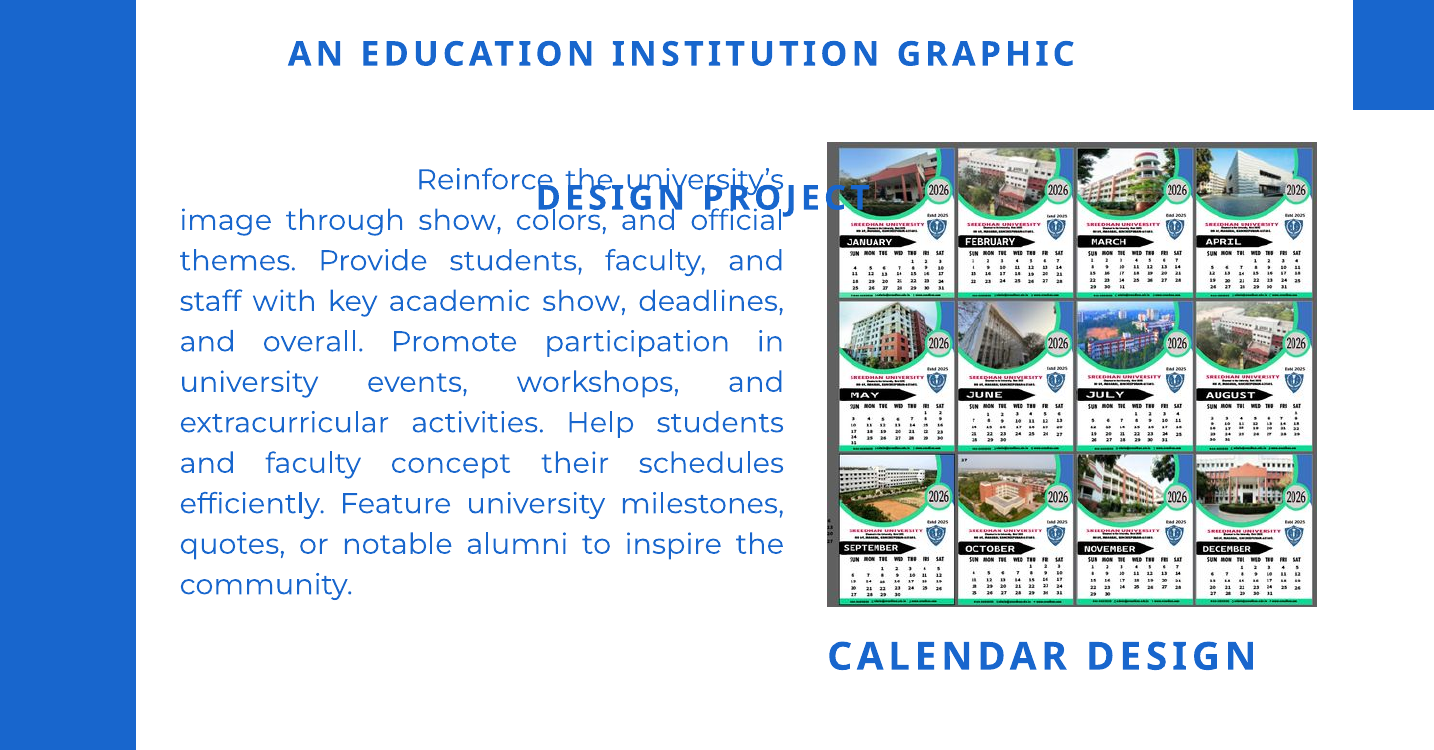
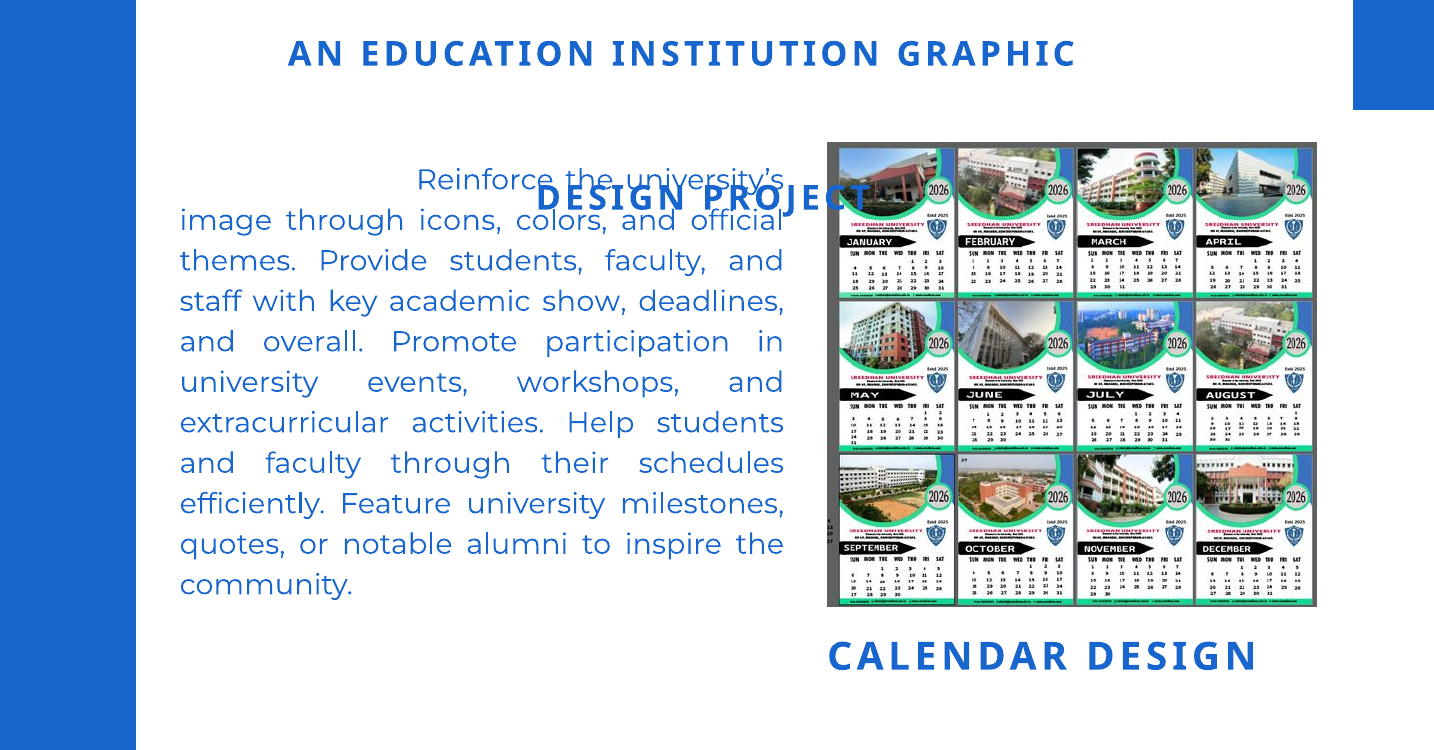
through show: show -> icons (460, 221)
faculty concept: concept -> through (451, 464)
